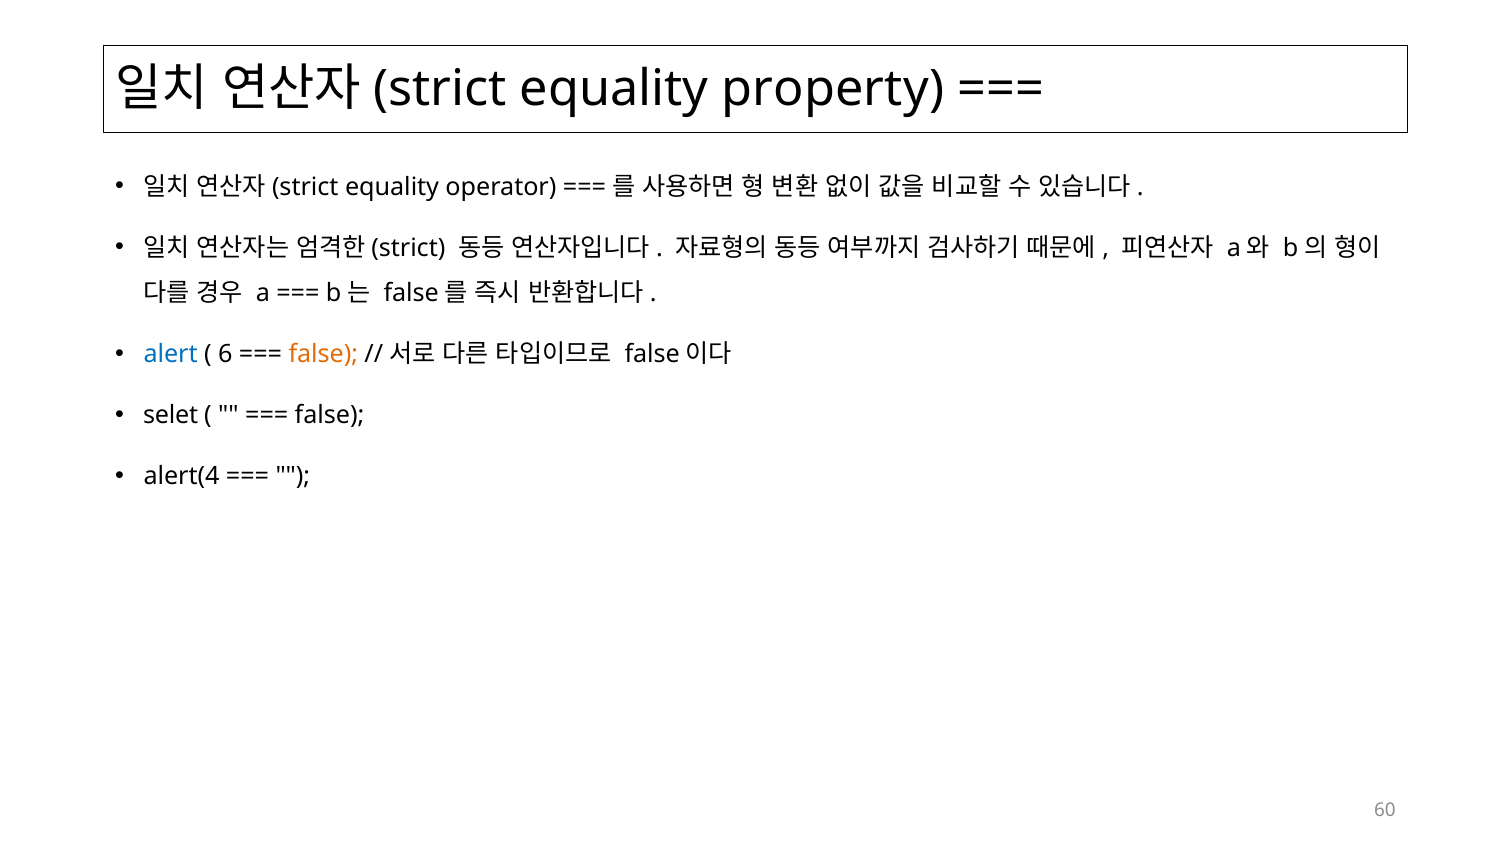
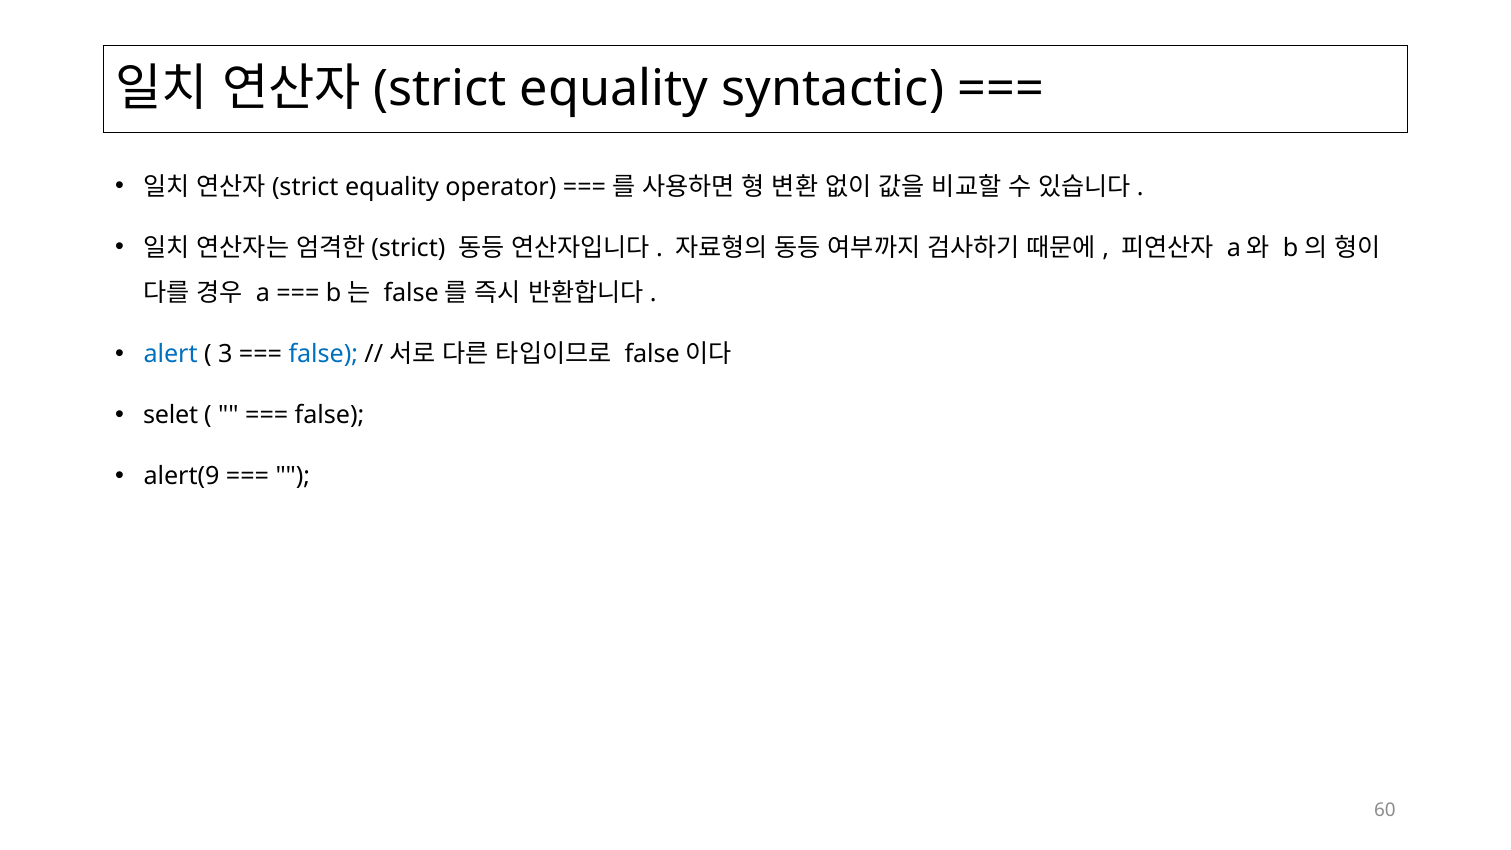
property: property -> syntactic (833, 89)
6: 6 -> 3 (225, 354)
false colour: orange -> blue (323, 354)
alert(4: alert(4 -> alert(9 (182, 476)
